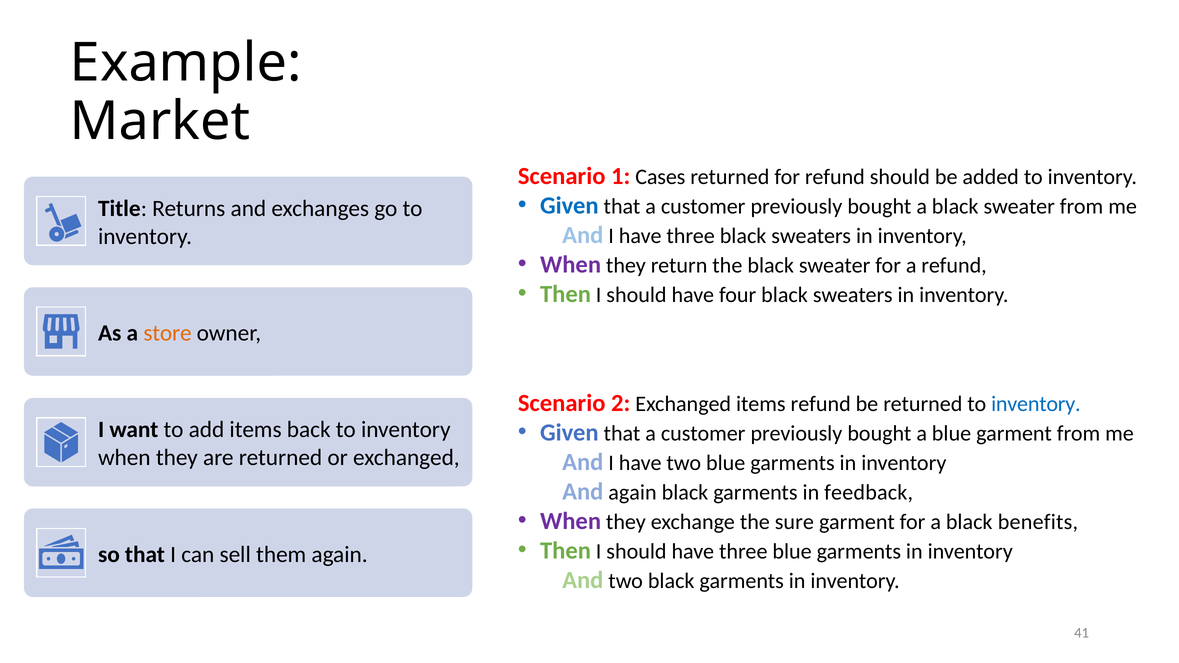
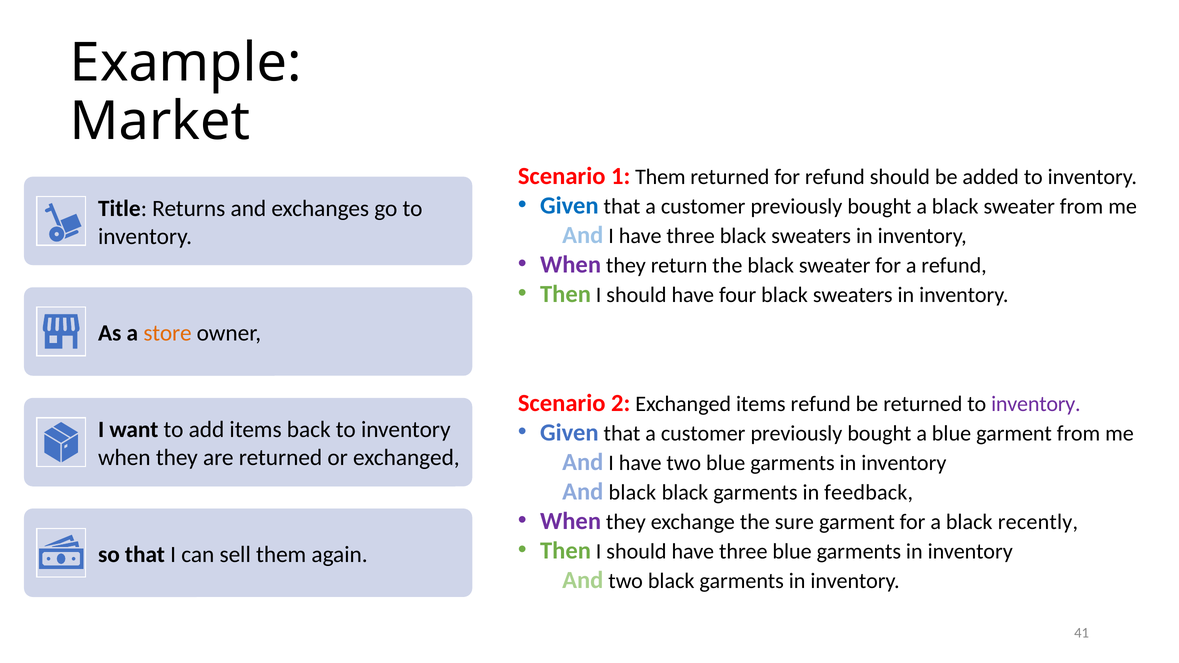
1 Cases: Cases -> Them (660, 177)
inventory colour: blue -> purple (1036, 404)
And again: again -> black (632, 493)
benefits: benefits -> recently (1038, 522)
